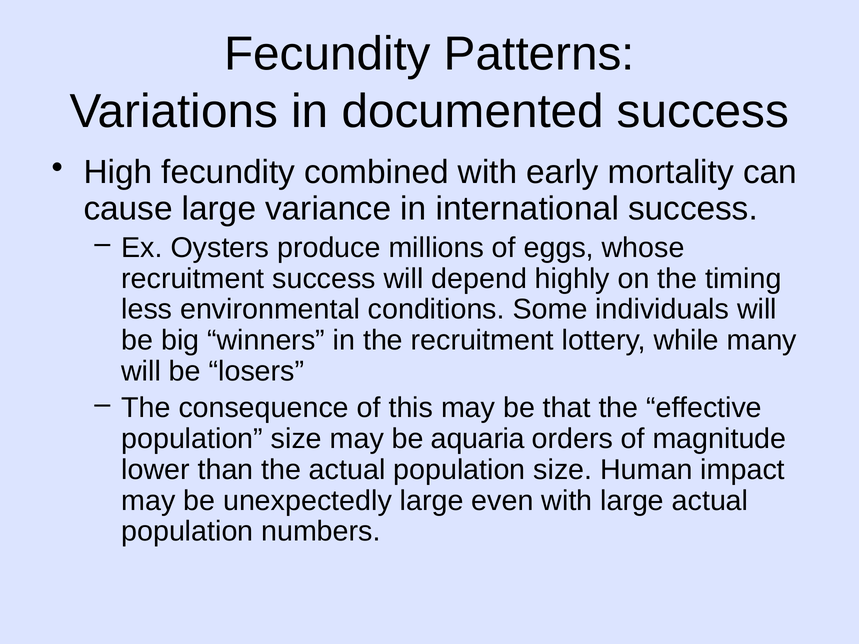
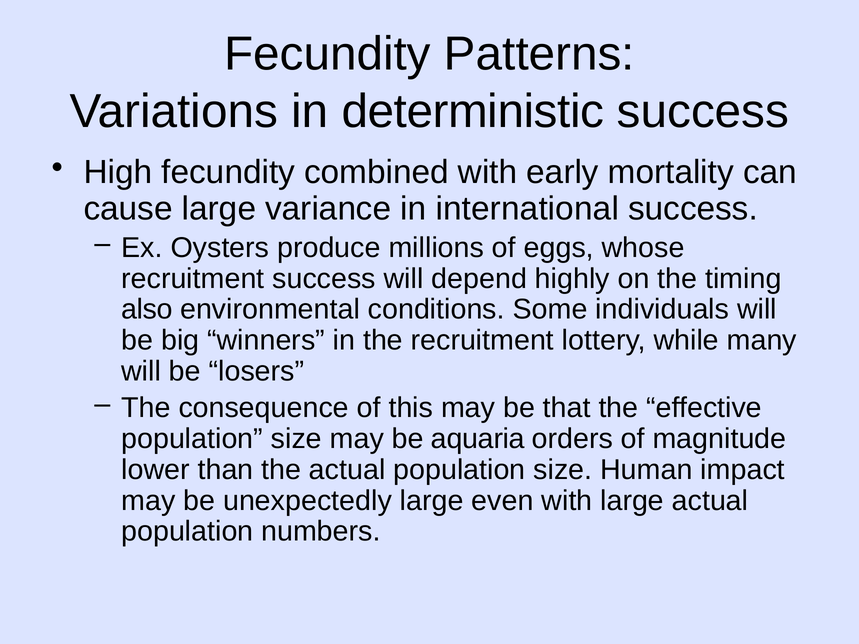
documented: documented -> deterministic (473, 111)
less: less -> also (147, 310)
